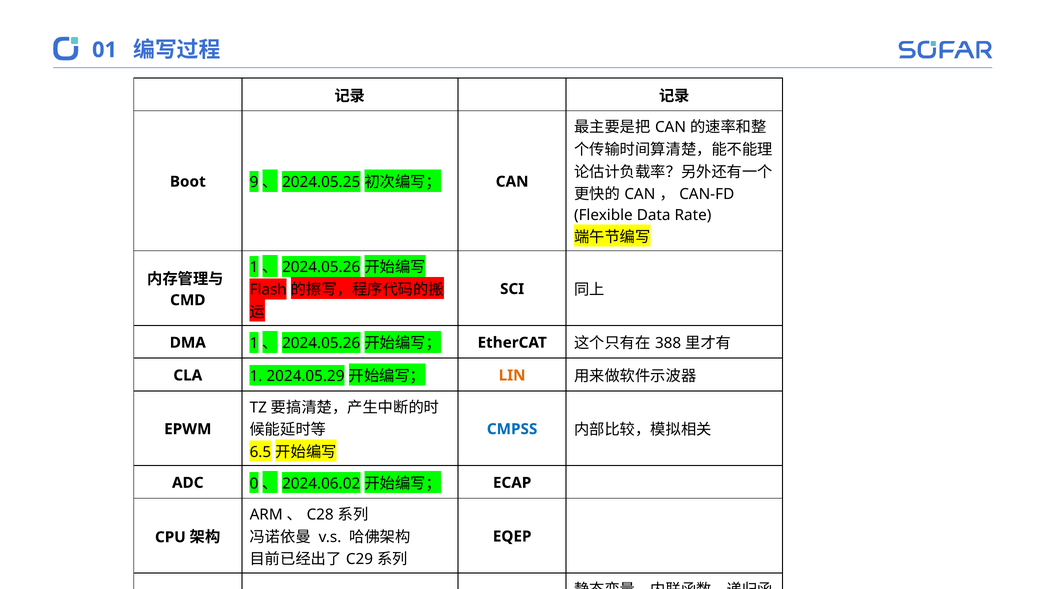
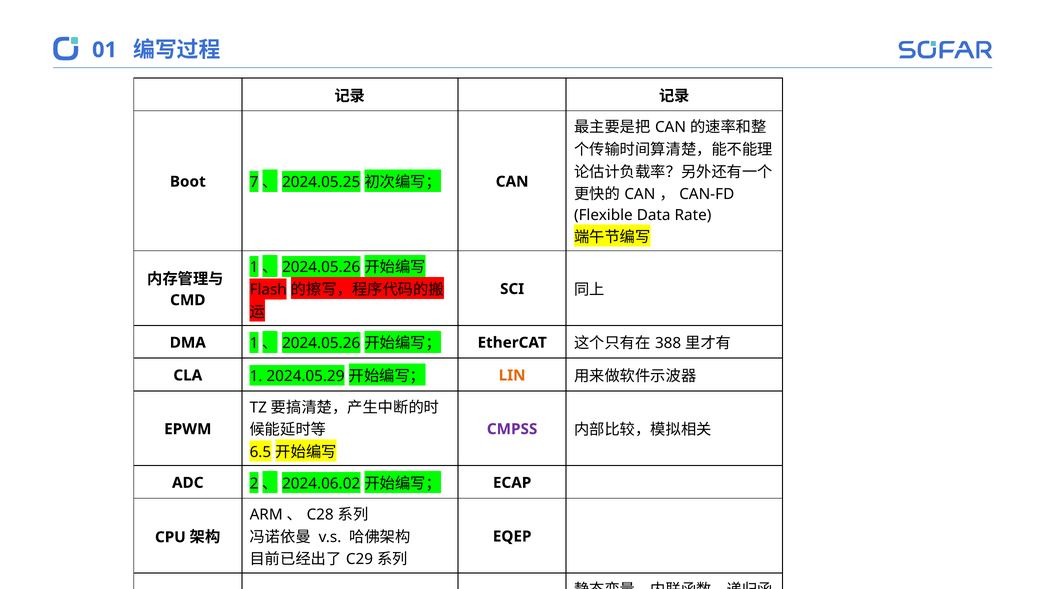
9: 9 -> 7 (254, 182)
CMPSS colour: blue -> purple (512, 429)
0: 0 -> 2 (254, 483)
